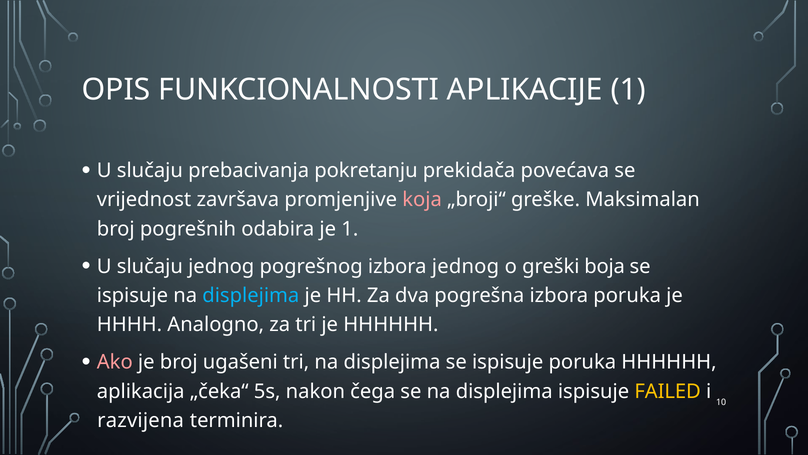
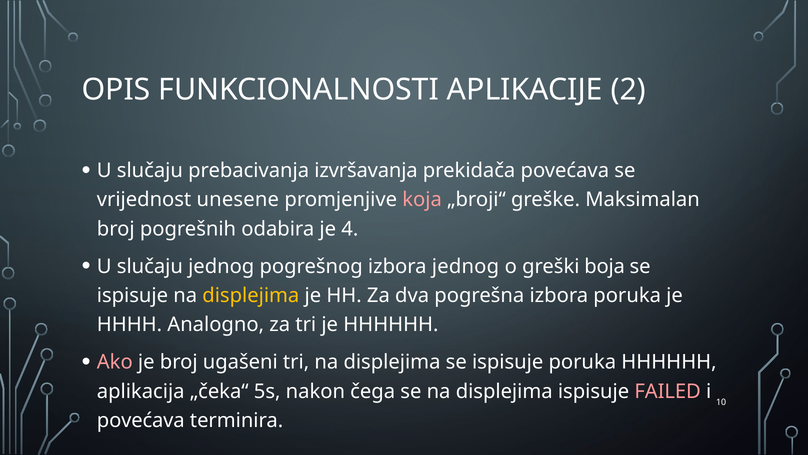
APLIKACIJE 1: 1 -> 2 (628, 90)
pokretanju: pokretanju -> izvršavanja (366, 171)
završava: završava -> unesene (238, 200)
je 1: 1 -> 4 (350, 229)
displejima colour: light blue -> yellow (251, 295)
FAILED colour: yellow -> pink (668, 391)
razvijena: razvijena -> povećava (141, 420)
